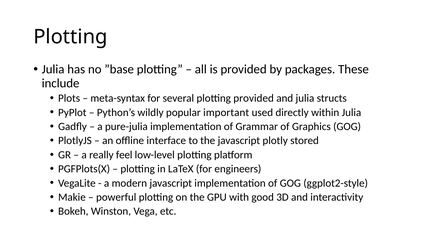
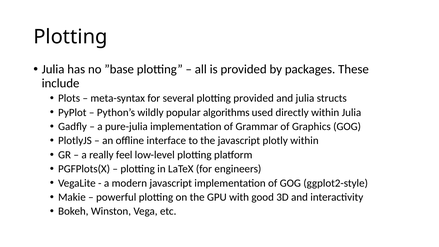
important: important -> algorithms (226, 112)
plotly stored: stored -> within (304, 141)
